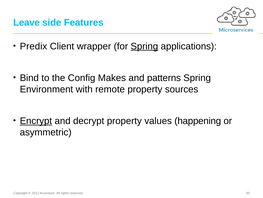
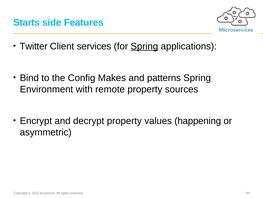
Leave: Leave -> Starts (26, 22)
Predix: Predix -> Twitter (34, 46)
wrapper: wrapper -> services (94, 46)
Encrypt underline: present -> none (36, 121)
